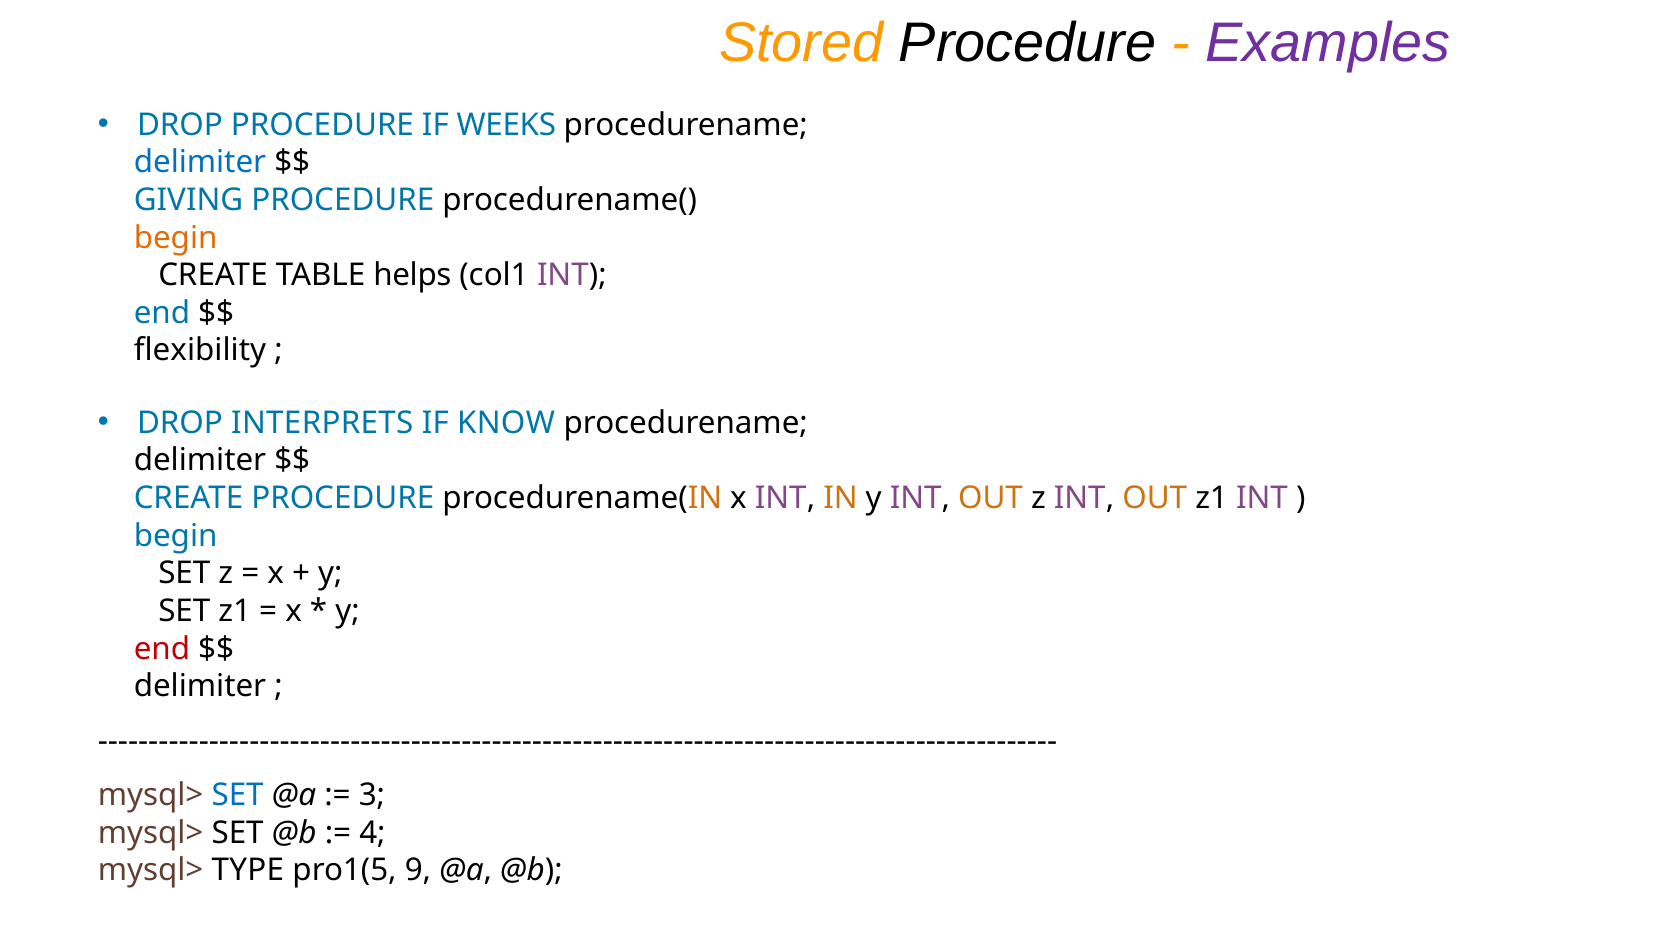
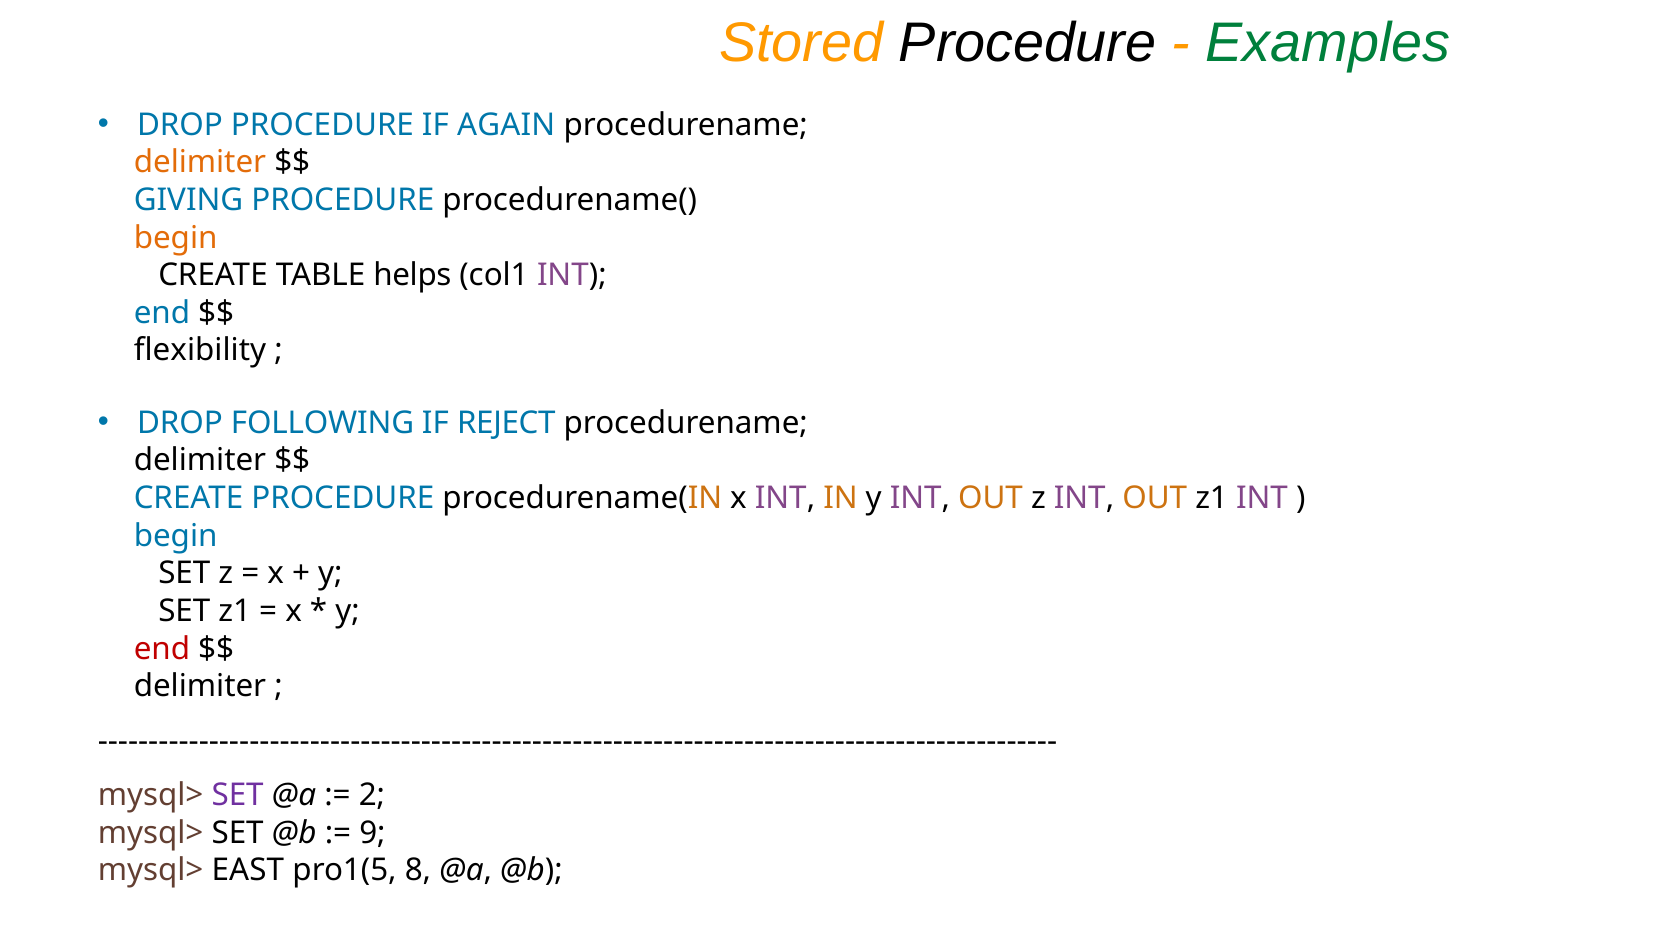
Examples colour: purple -> green (1328, 44)
WEEKS: WEEKS -> AGAIN (506, 125)
delimiter colour: blue -> orange (200, 162)
INTERPRETS: INTERPRETS -> FOLLOWING (323, 423)
KNOW: KNOW -> REJECT (506, 423)
SET colour: blue -> purple (238, 795)
3: 3 -> 2 (372, 795)
4: 4 -> 9 (372, 833)
TYPE: TYPE -> EAST (248, 870)
9: 9 -> 8 (418, 870)
